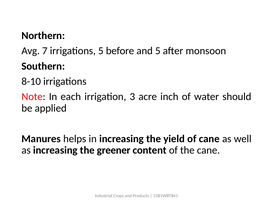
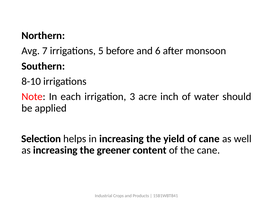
and 5: 5 -> 6 (158, 51)
Manures: Manures -> Selection (41, 139)
